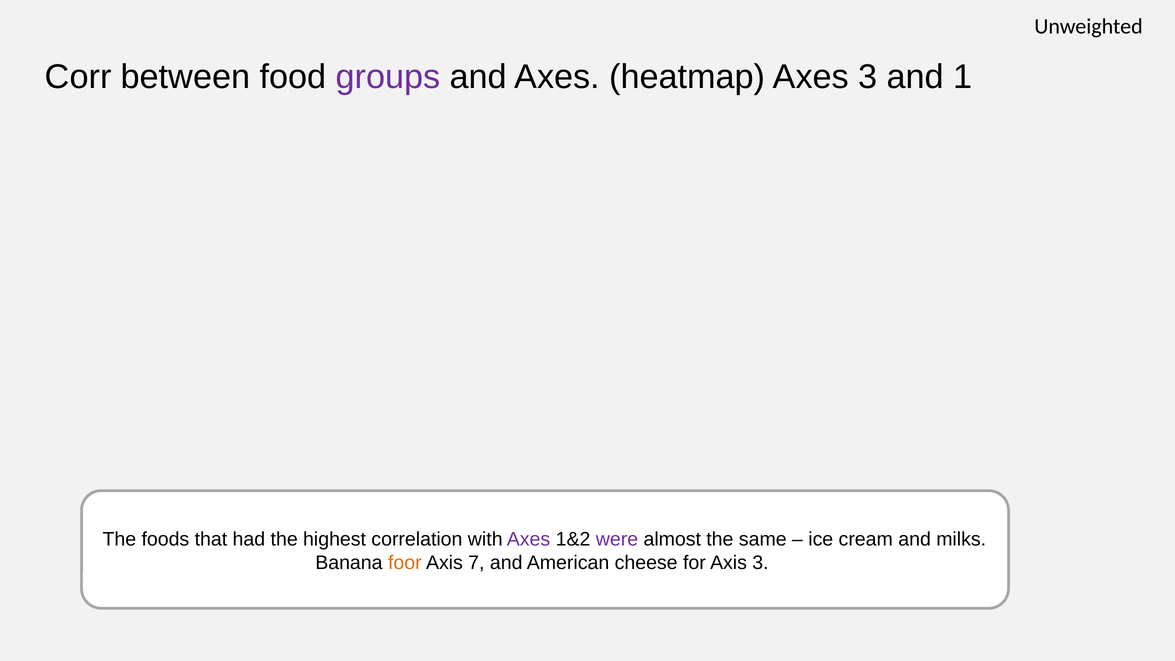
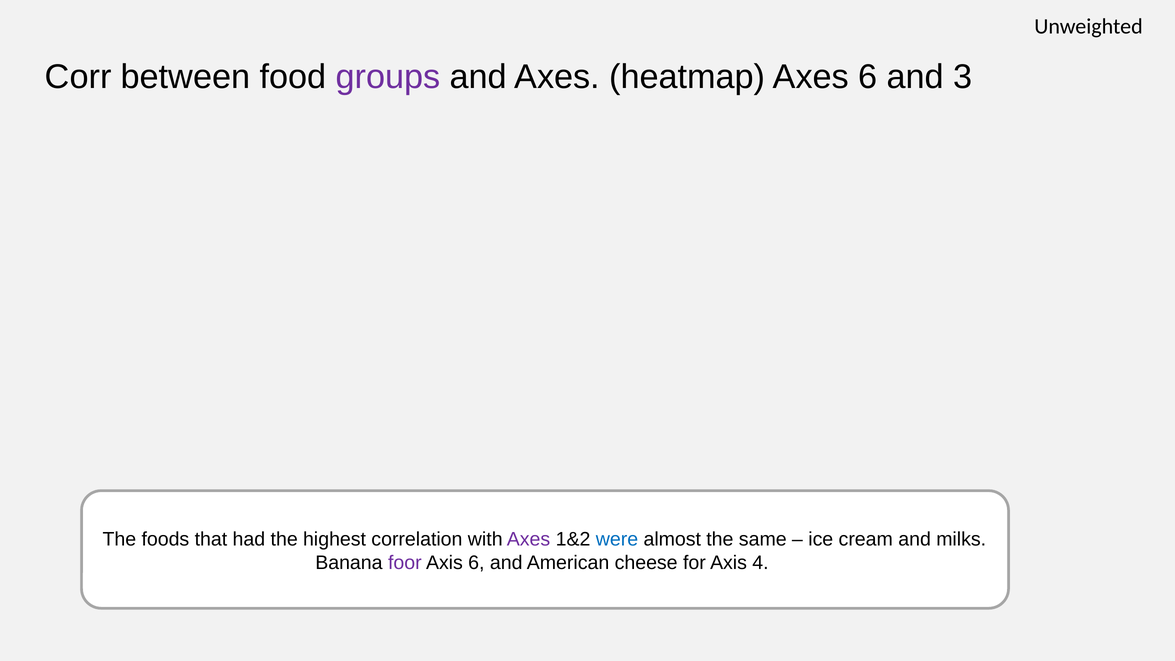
Axes 3: 3 -> 6 (868, 77)
1: 1 -> 3 (963, 77)
were colour: purple -> blue (617, 539)
foor colour: orange -> purple (405, 562)
Axis 7: 7 -> 6 (476, 562)
Axis 3: 3 -> 4 (760, 562)
